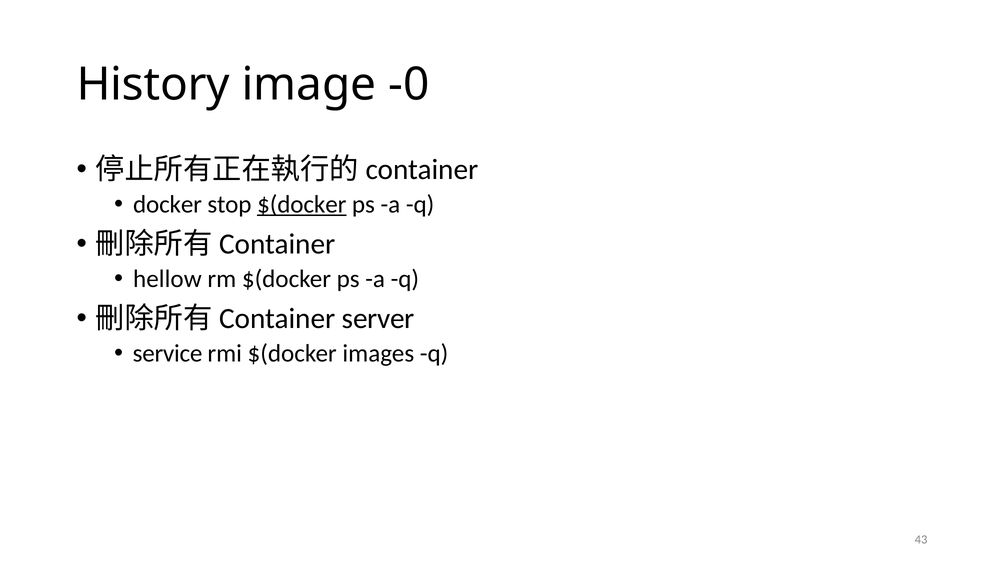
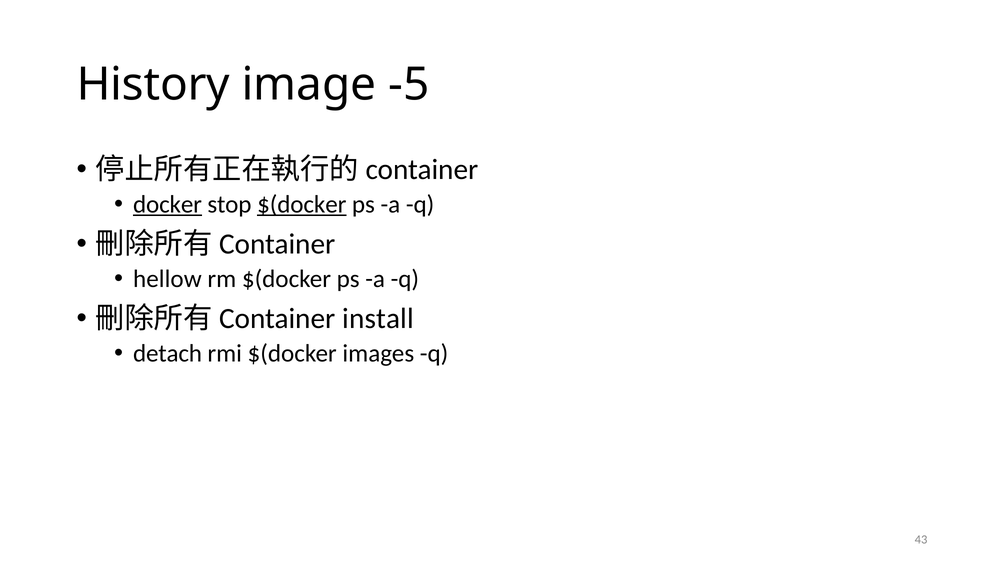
-0: -0 -> -5 (409, 84)
docker underline: none -> present (167, 204)
server: server -> install (378, 319)
service: service -> detach (168, 353)
